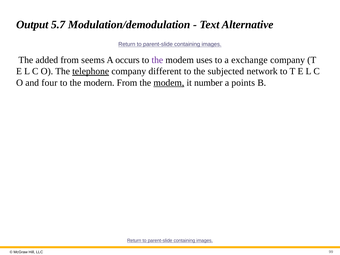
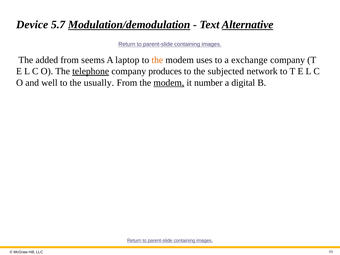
Output: Output -> Device (32, 25)
Modulation/demodulation underline: none -> present (129, 25)
Alternative underline: none -> present (248, 25)
occurs: occurs -> laptop (127, 60)
the colour: purple -> orange (157, 60)
different: different -> produces (165, 71)
four: four -> well (49, 83)
modern: modern -> usually (99, 83)
points: points -> digital (243, 83)
